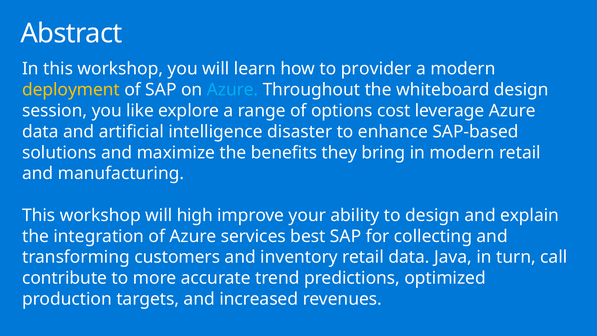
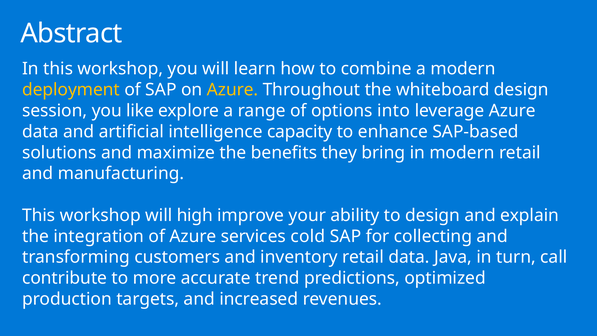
provider: provider -> combine (376, 69)
Azure colour: light blue -> yellow (233, 90)
cost: cost -> into (394, 111)
disaster: disaster -> capacity (300, 132)
best: best -> cold (308, 236)
